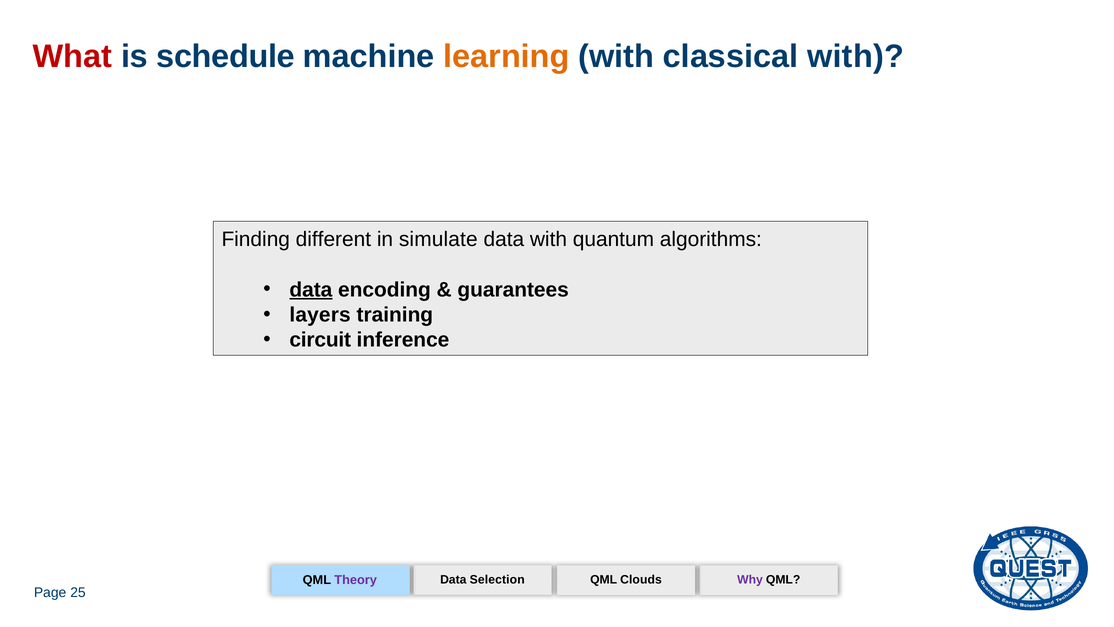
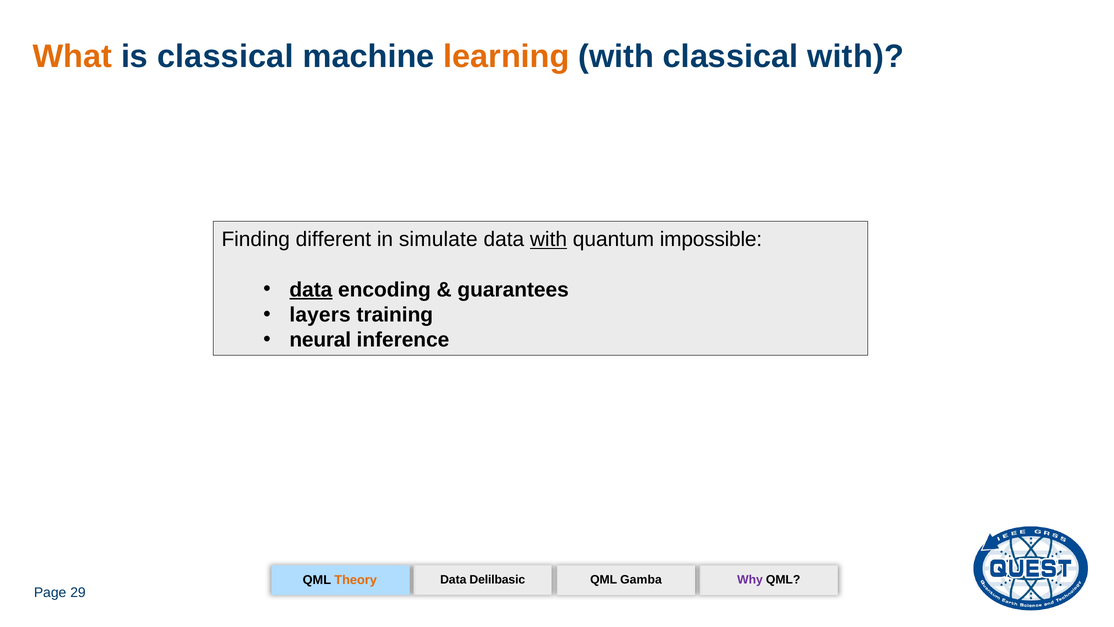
What colour: red -> orange (73, 56)
is schedule: schedule -> classical (225, 56)
with underline: none -> present (548, 239)
algorithms: algorithms -> impossible (711, 239)
circuit: circuit -> neural (320, 340)
Theory colour: purple -> orange (356, 580)
Selection: Selection -> Delilbasic (497, 579)
Clouds: Clouds -> Gamba (641, 579)
25: 25 -> 29 (78, 592)
